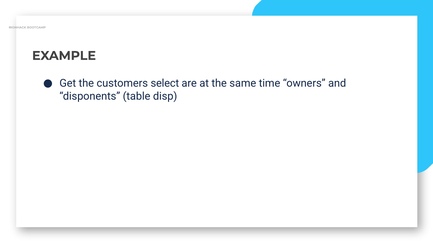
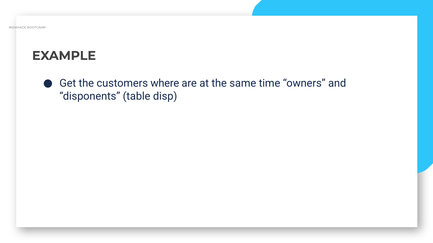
select: select -> where (165, 84)
